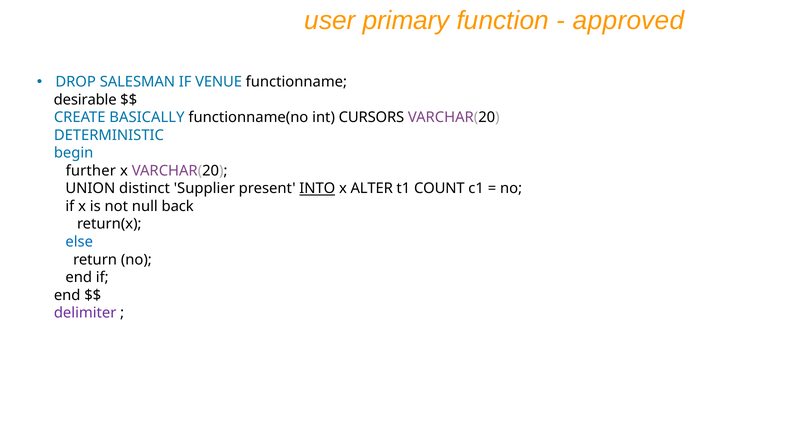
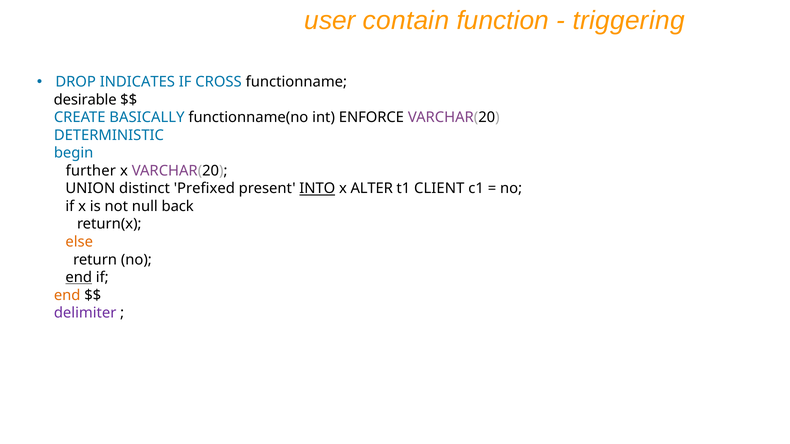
primary: primary -> contain (406, 21)
approved: approved -> triggering (629, 21)
SALESMAN: SALESMAN -> INDICATES (137, 82)
VENUE: VENUE -> CROSS (219, 82)
CURSORS: CURSORS -> ENFORCE (371, 118)
Supplier: Supplier -> Prefixed (204, 189)
COUNT: COUNT -> CLIENT (439, 189)
else colour: blue -> orange (79, 242)
end underline: none -> present (79, 278)
end colour: black -> orange (67, 295)
